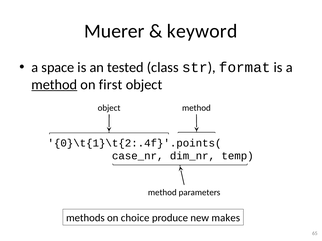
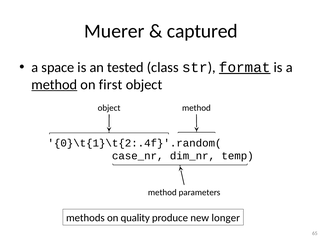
keyword: keyword -> captured (202, 31)
format underline: none -> present (245, 68)
0}\t{1}\t{2:.4f}'.points(: 0}\t{1}\t{2:.4f}'.points( -> 0}\t{1}\t{2:.4f}'.random( (134, 143)
choice: choice -> quality (135, 218)
makes: makes -> longer (226, 218)
